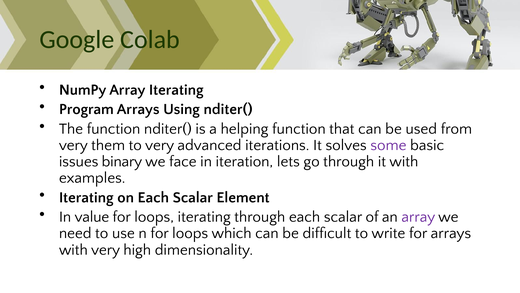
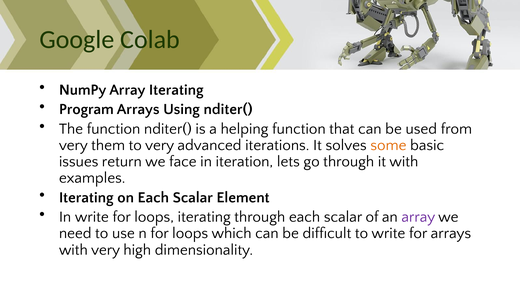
some colour: purple -> orange (388, 145)
binary: binary -> return (122, 161)
In value: value -> write (92, 217)
